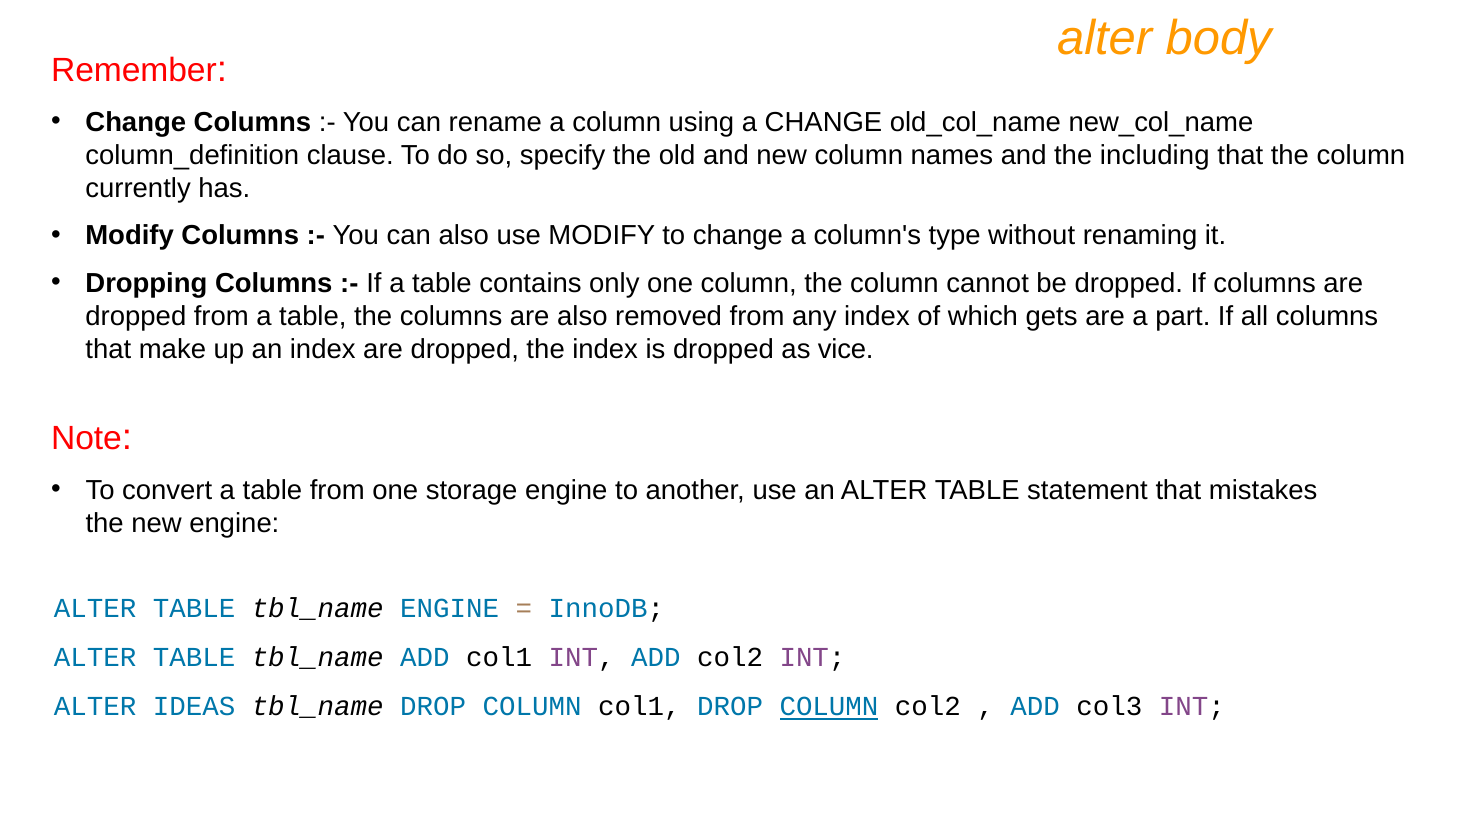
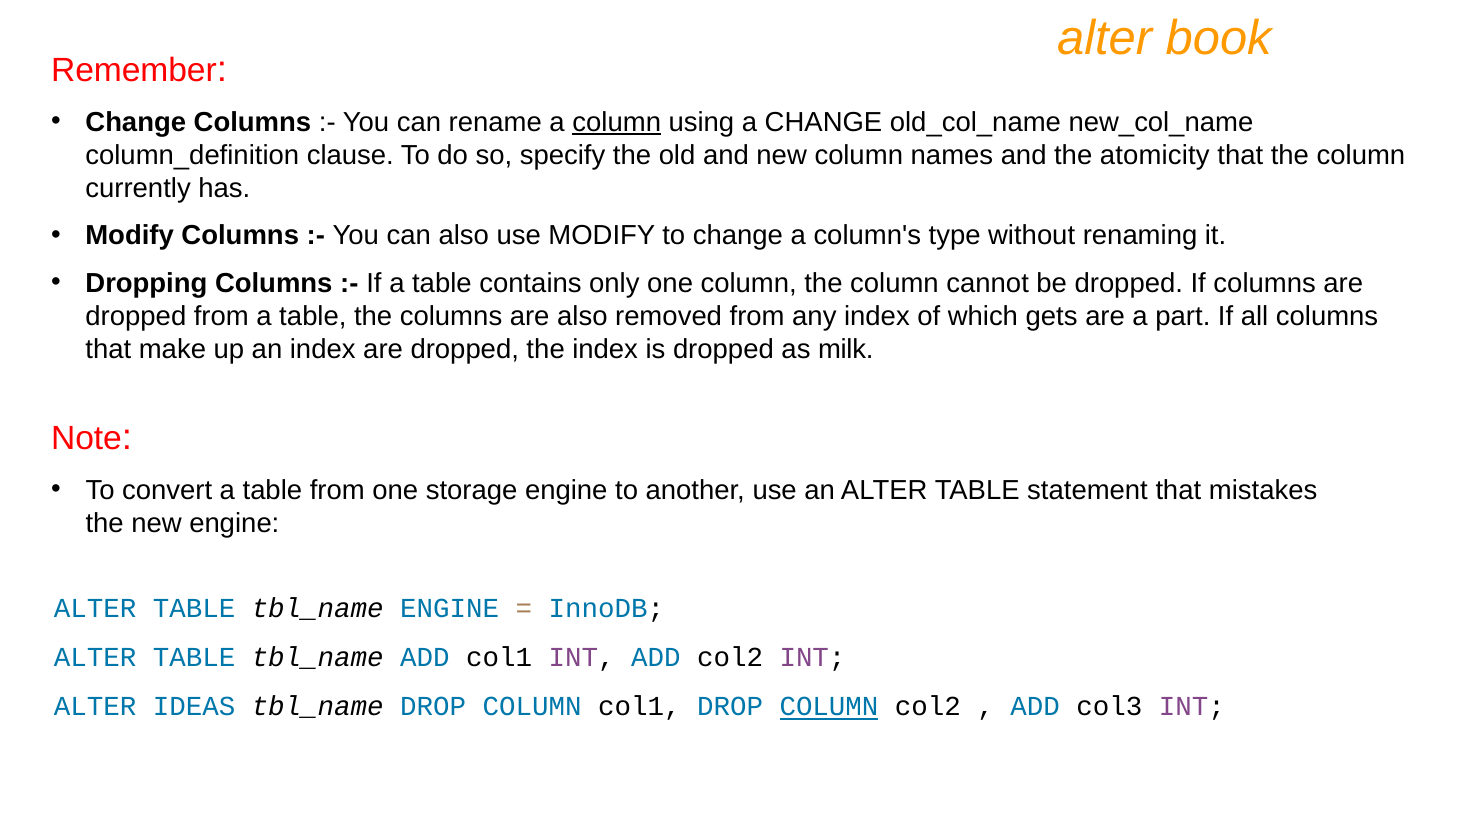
body: body -> book (1219, 38)
column underline: none -> present (617, 122)
including: including -> atomicity (1155, 155)
vice: vice -> milk (846, 350)
